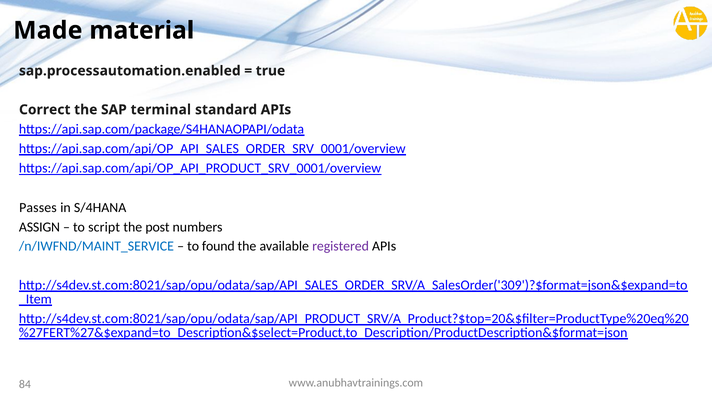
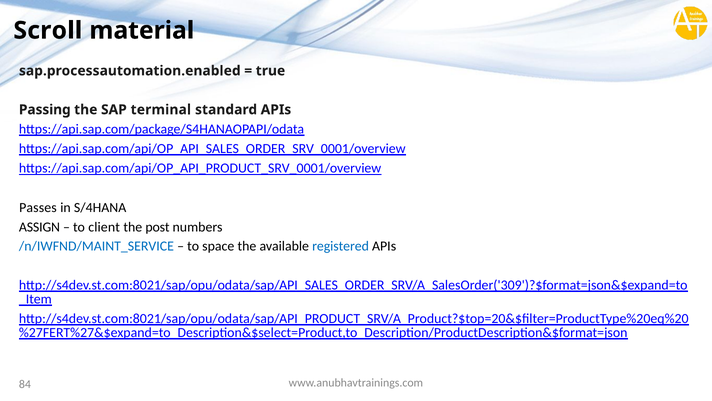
Made: Made -> Scroll (48, 30)
Correct: Correct -> Passing (45, 110)
script: script -> client (104, 227)
found: found -> space (218, 246)
registered colour: purple -> blue (341, 246)
